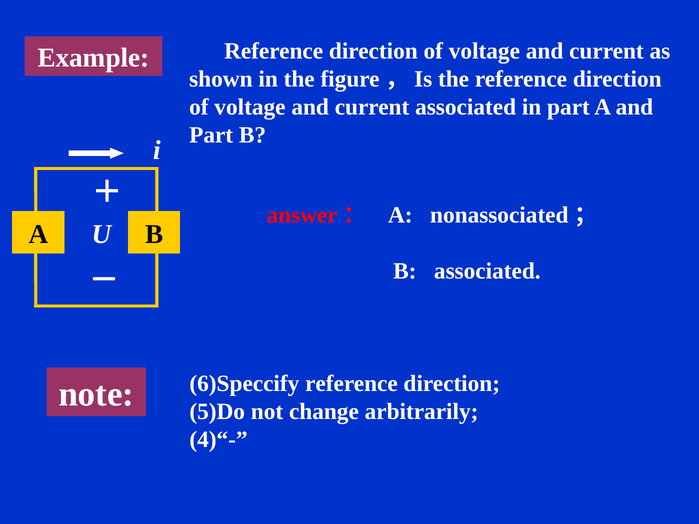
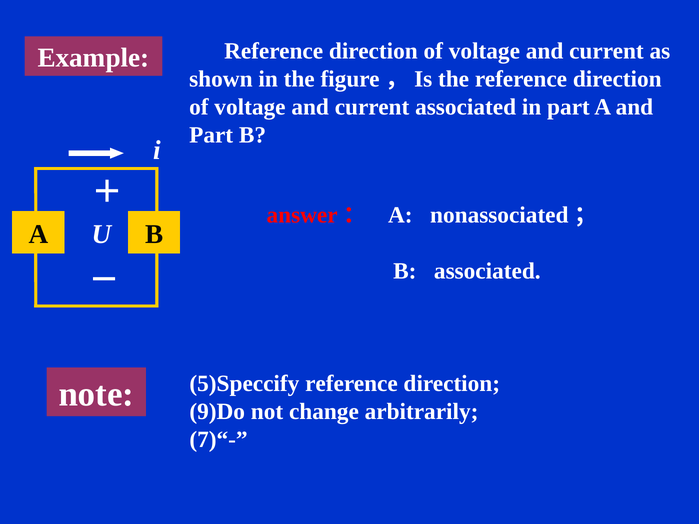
6)Speccify: 6)Speccify -> 5)Speccify (244, 384)
5)Do: 5)Do -> 9)Do (217, 412)
4)“-: 4)“- -> 7)“- (219, 440)
